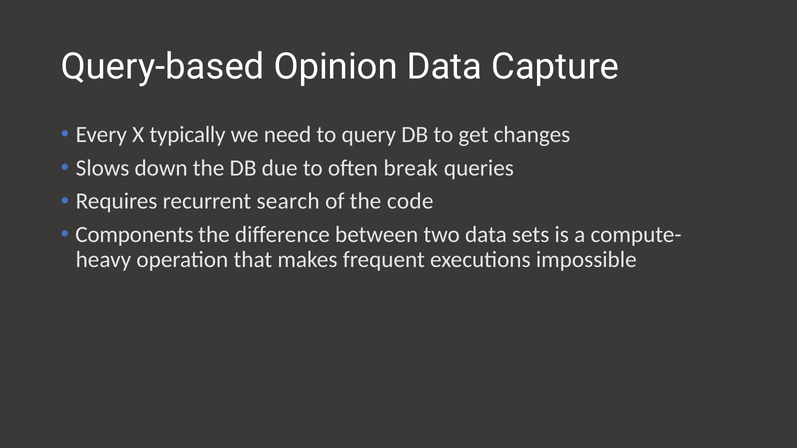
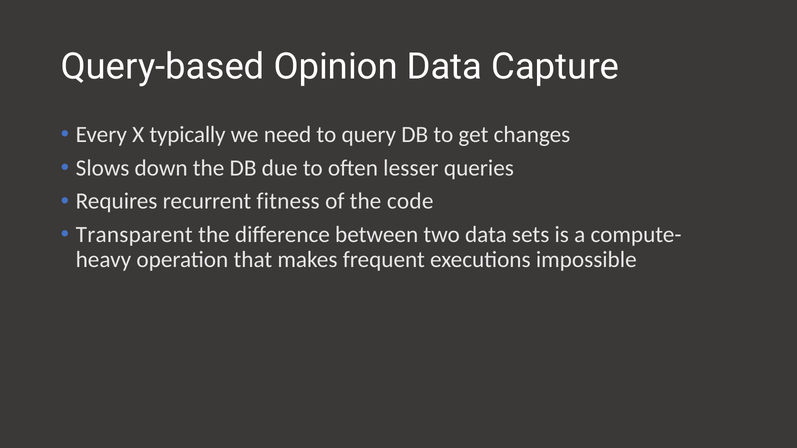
break: break -> lesser (411, 168)
search: search -> fitness (288, 201)
Components: Components -> Transparent (134, 235)
